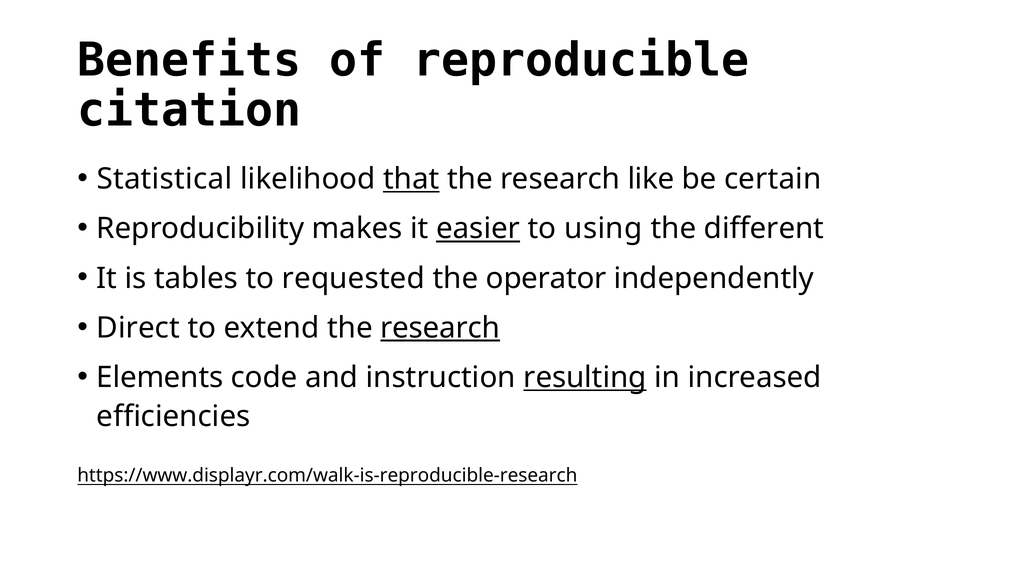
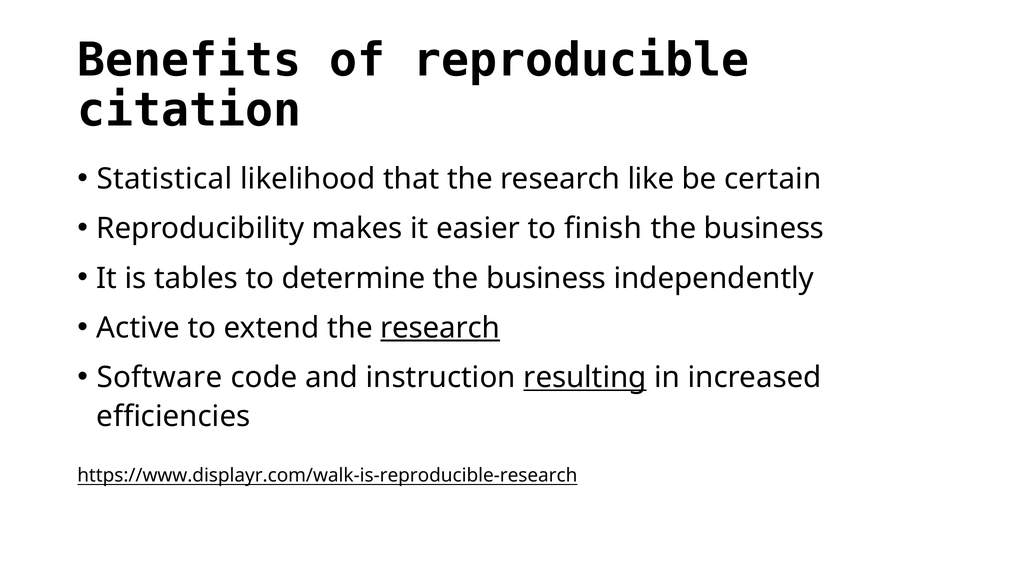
that underline: present -> none (411, 179)
easier underline: present -> none (478, 229)
using: using -> finish (603, 229)
different: different -> business (764, 229)
requested: requested -> determine (354, 278)
operator: operator -> business (546, 278)
Direct: Direct -> Active (138, 328)
Elements: Elements -> Software (160, 377)
